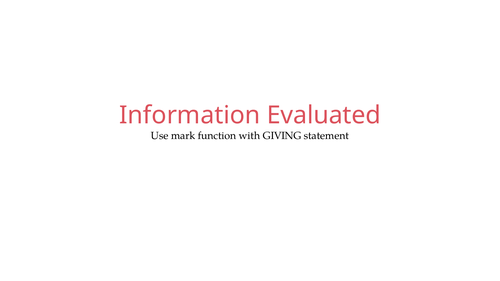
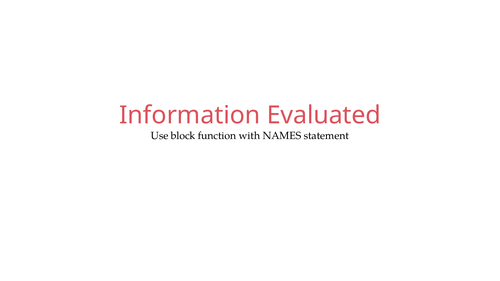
mark: mark -> block (183, 136)
GIVING: GIVING -> NAMES (282, 136)
